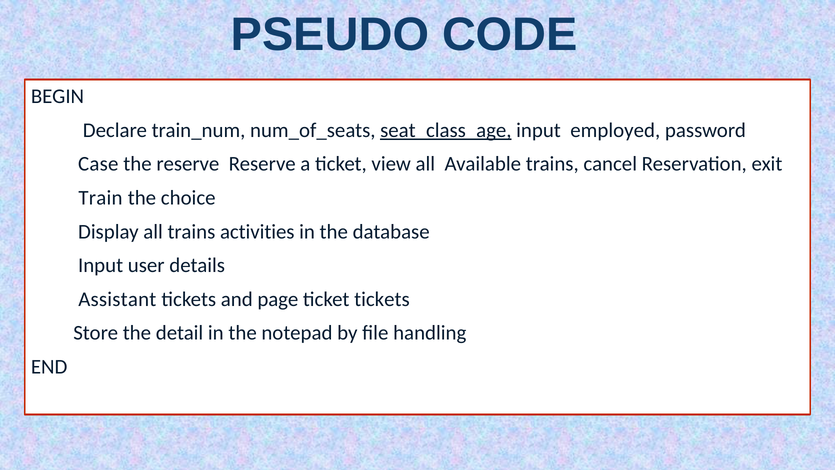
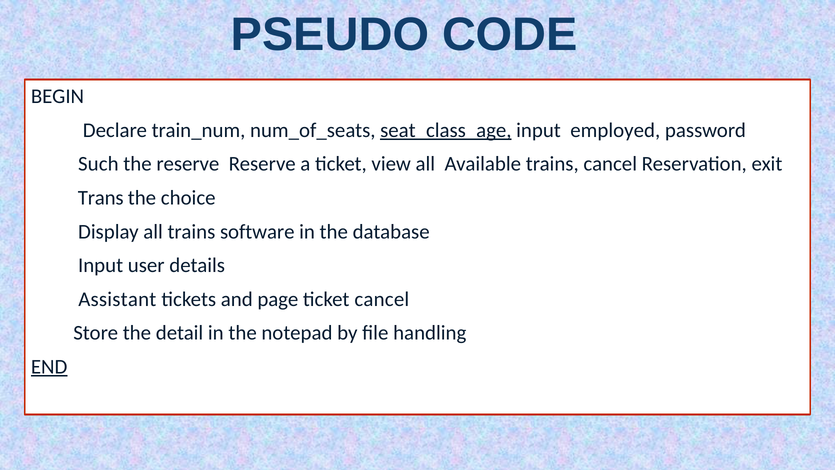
Case: Case -> Such (98, 164)
Train: Train -> Trans (101, 198)
activities: activities -> software (257, 231)
ticket tickets: tickets -> cancel (382, 299)
END underline: none -> present (49, 366)
